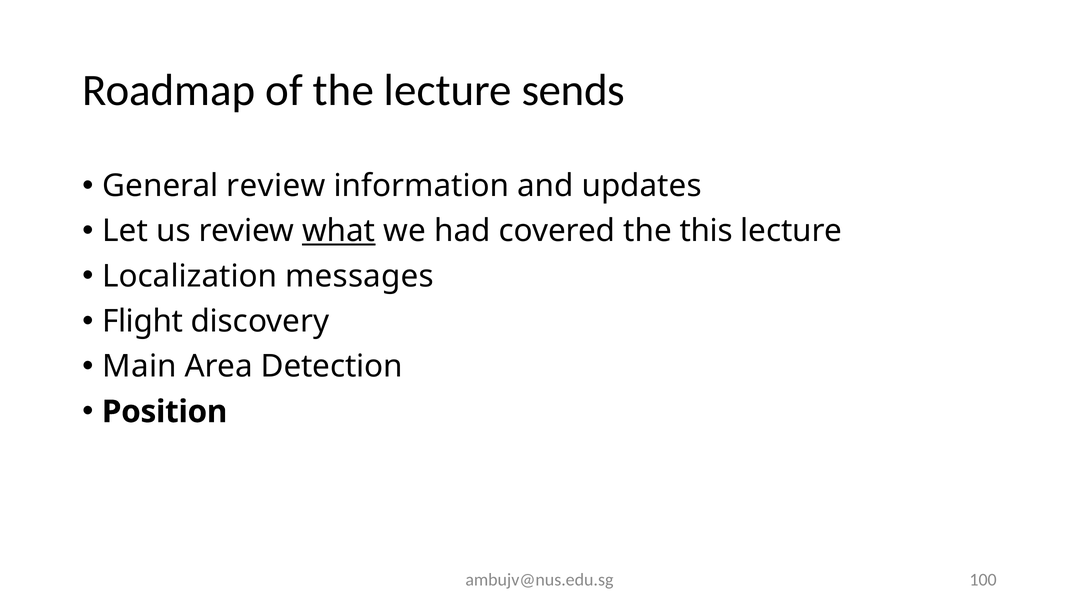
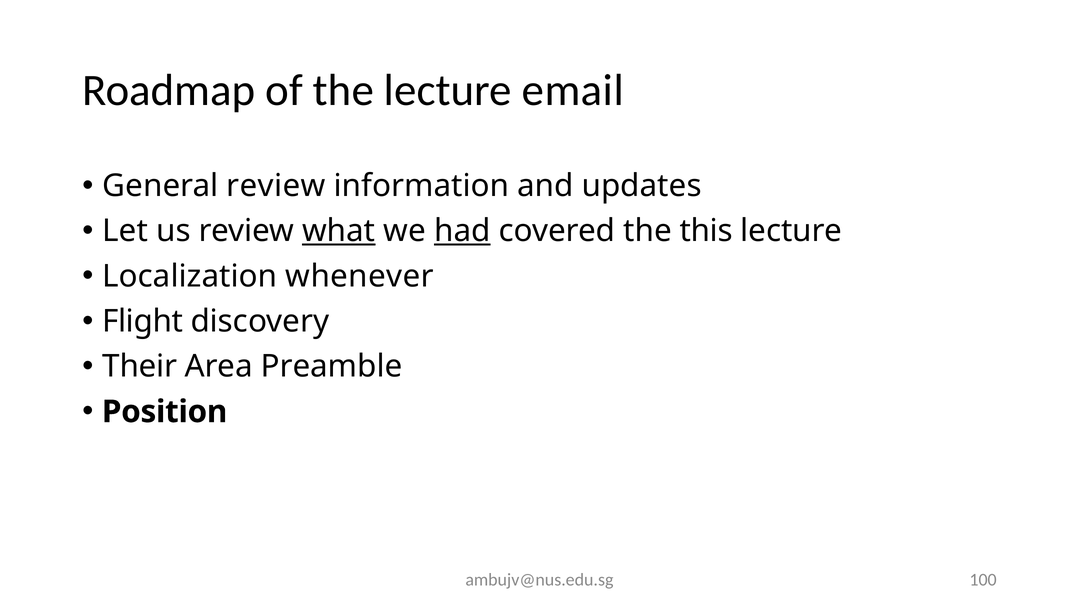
sends: sends -> email (573, 91)
had underline: none -> present (462, 231)
messages: messages -> whenever (360, 276)
Main: Main -> Their (140, 367)
Detection: Detection -> Preamble (332, 367)
